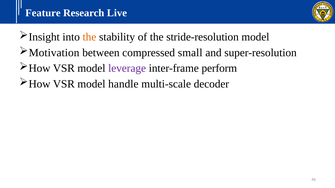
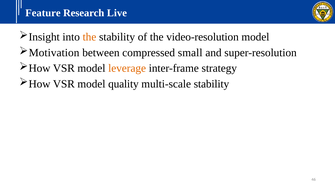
stride-resolution: stride-resolution -> video-resolution (203, 37)
leverage colour: purple -> orange (127, 68)
perform: perform -> strategy (219, 68)
handle: handle -> quality (123, 84)
multi-scale decoder: decoder -> stability (211, 84)
